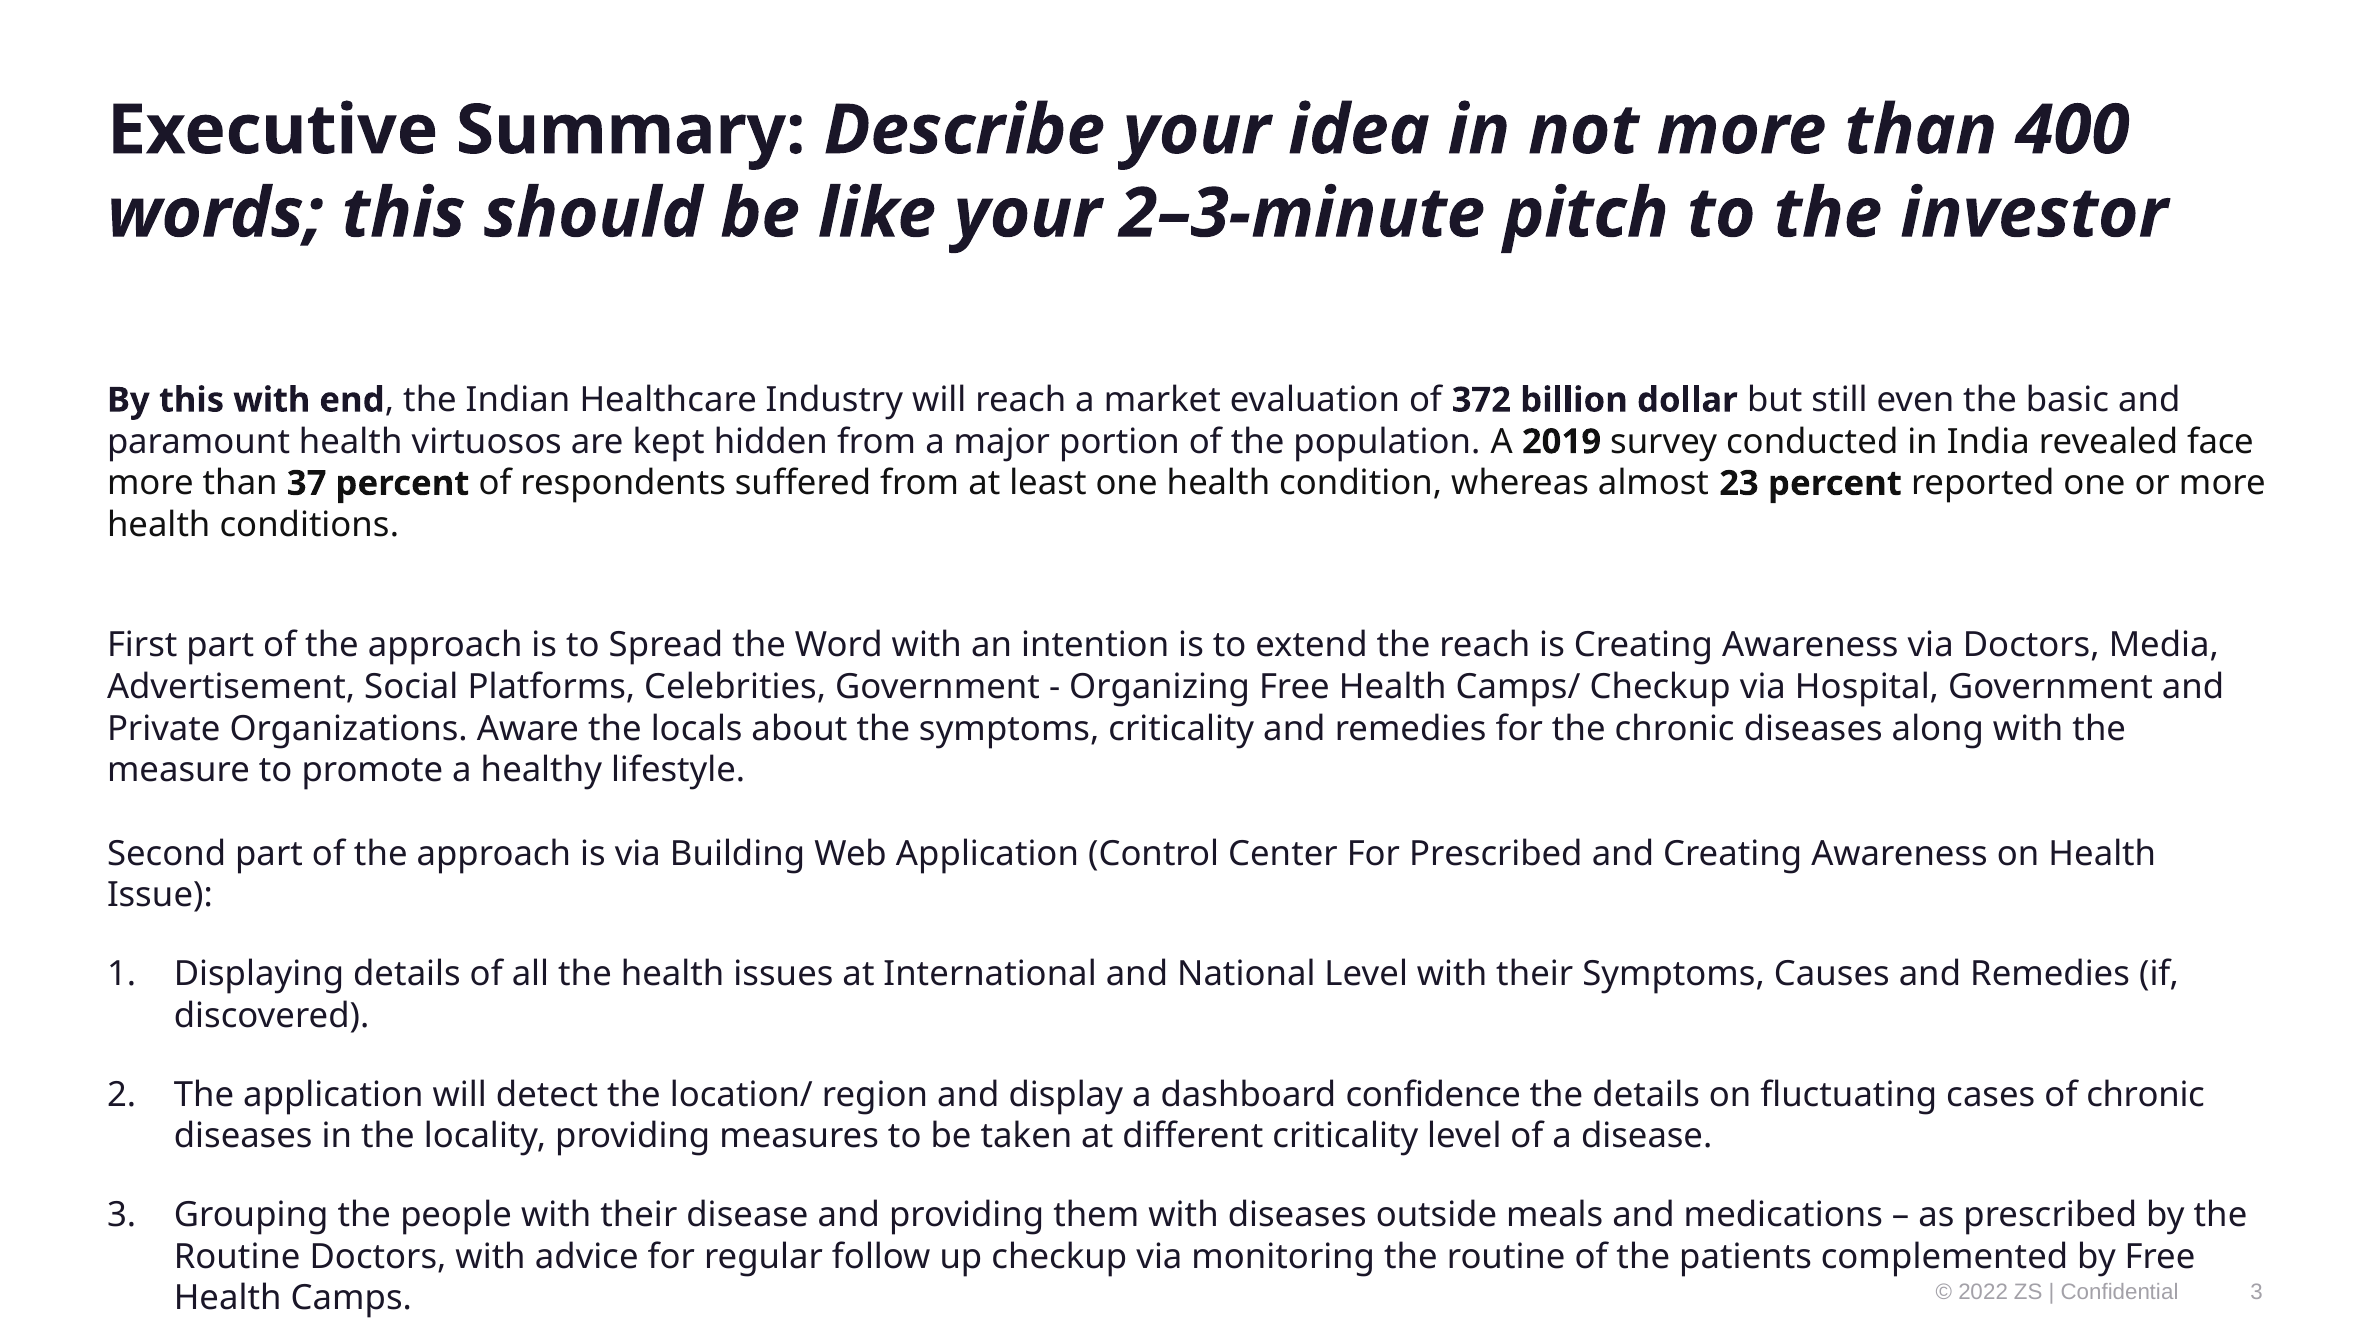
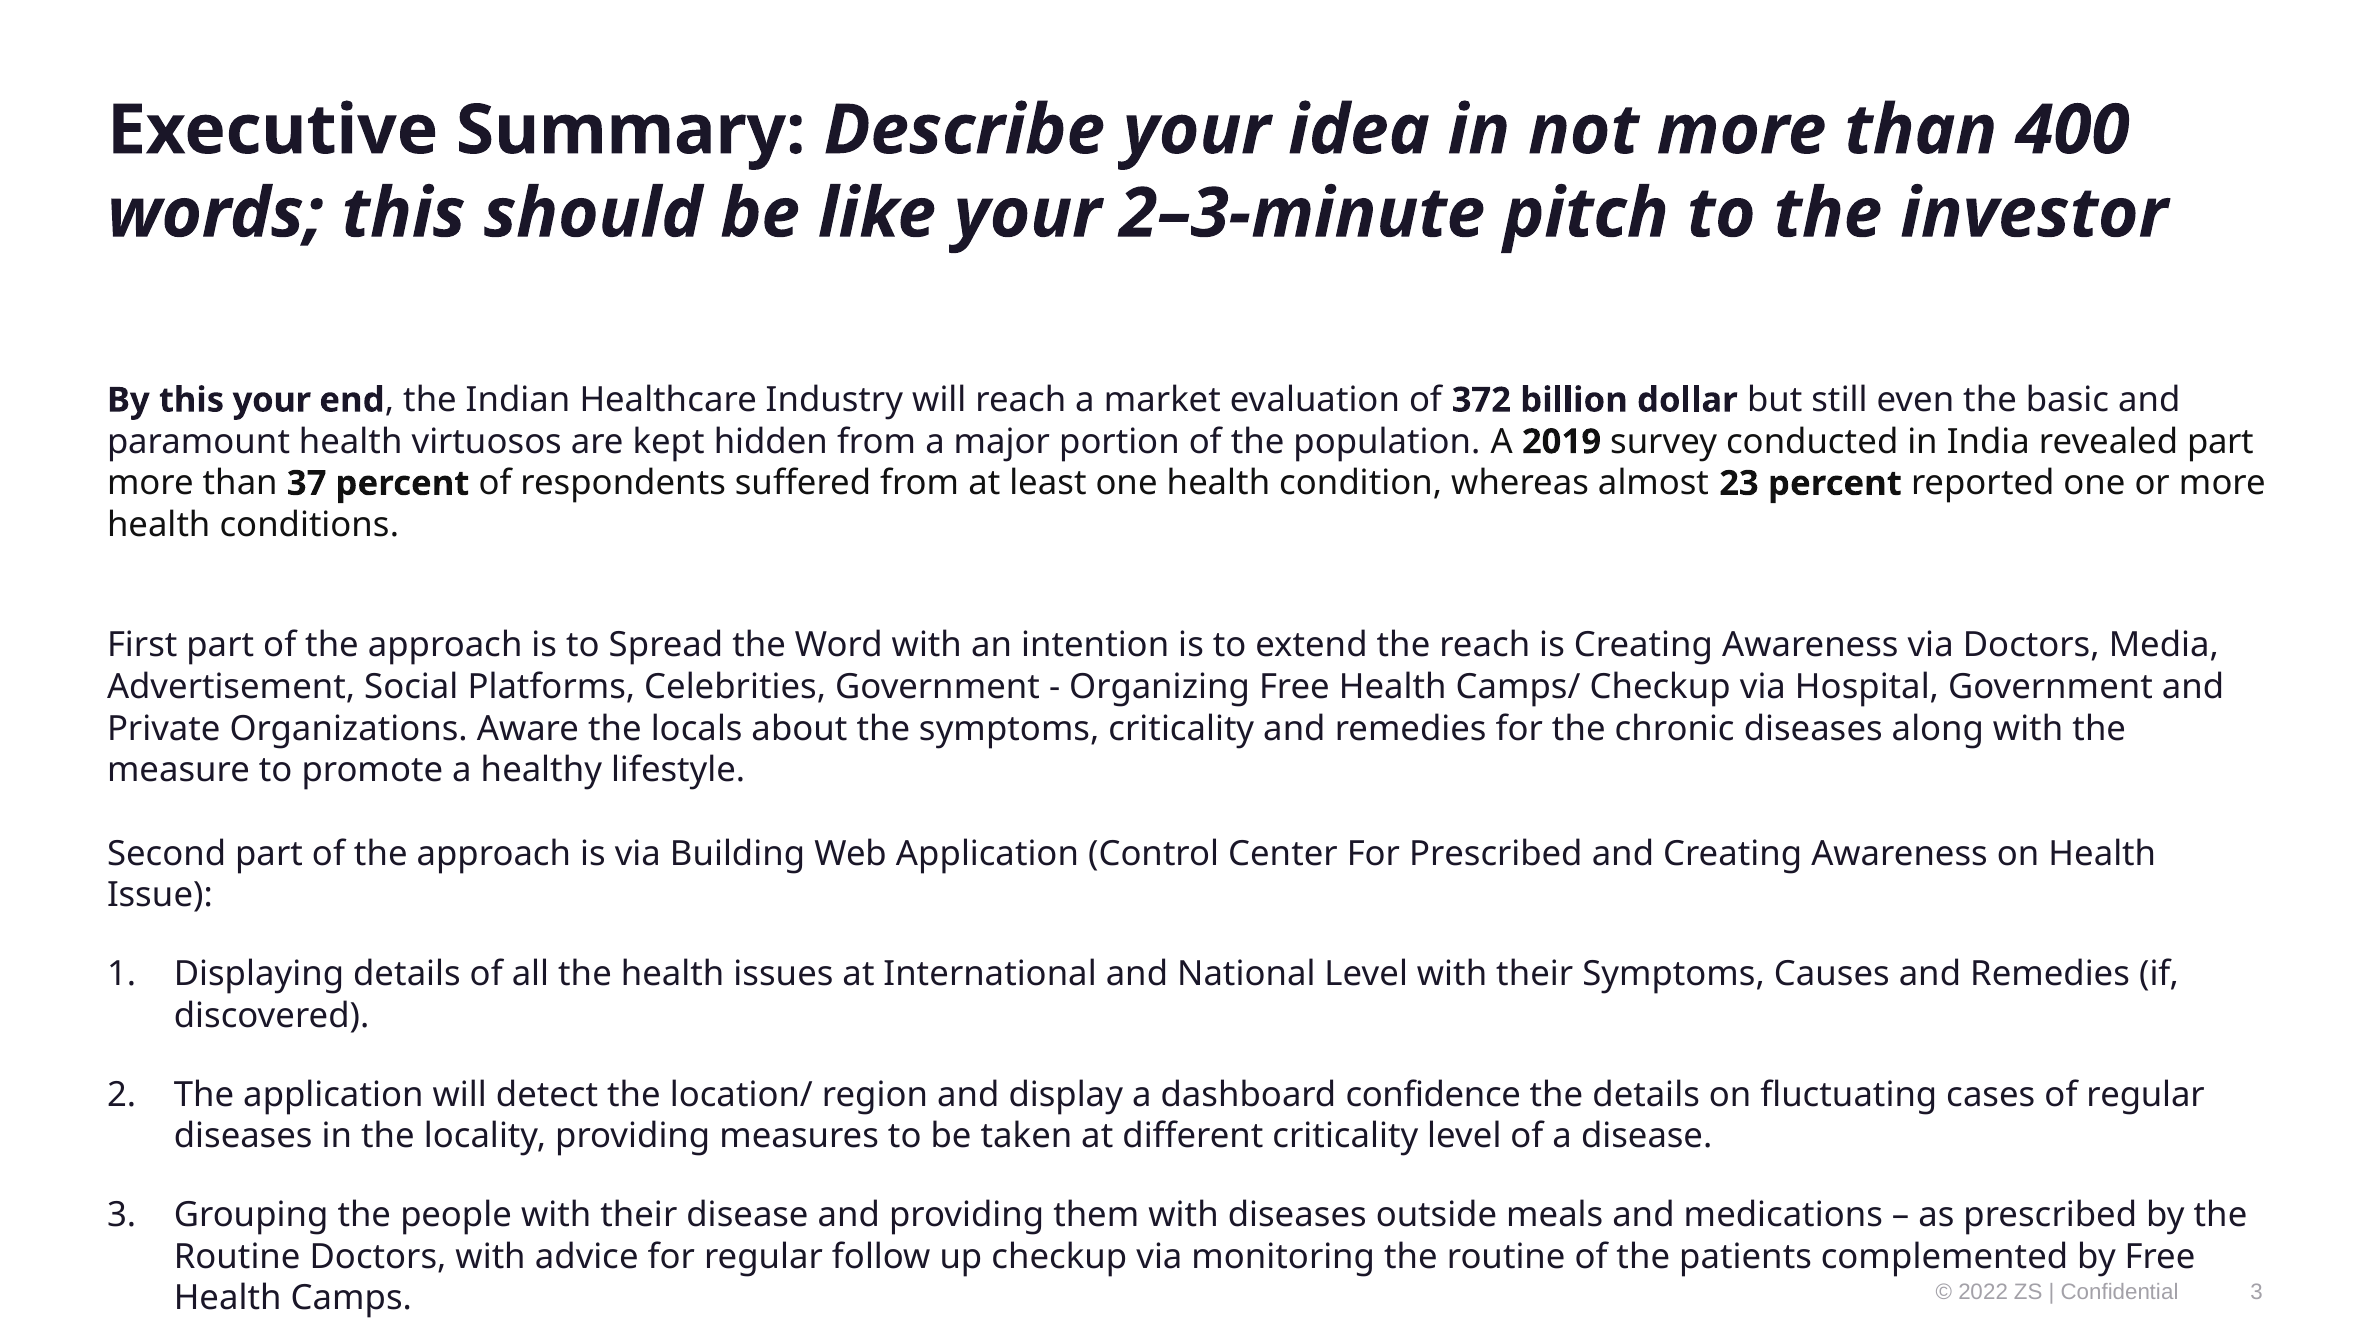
this with: with -> your (272, 400)
revealed face: face -> part (2220, 442)
of chronic: chronic -> regular (2145, 1094)
